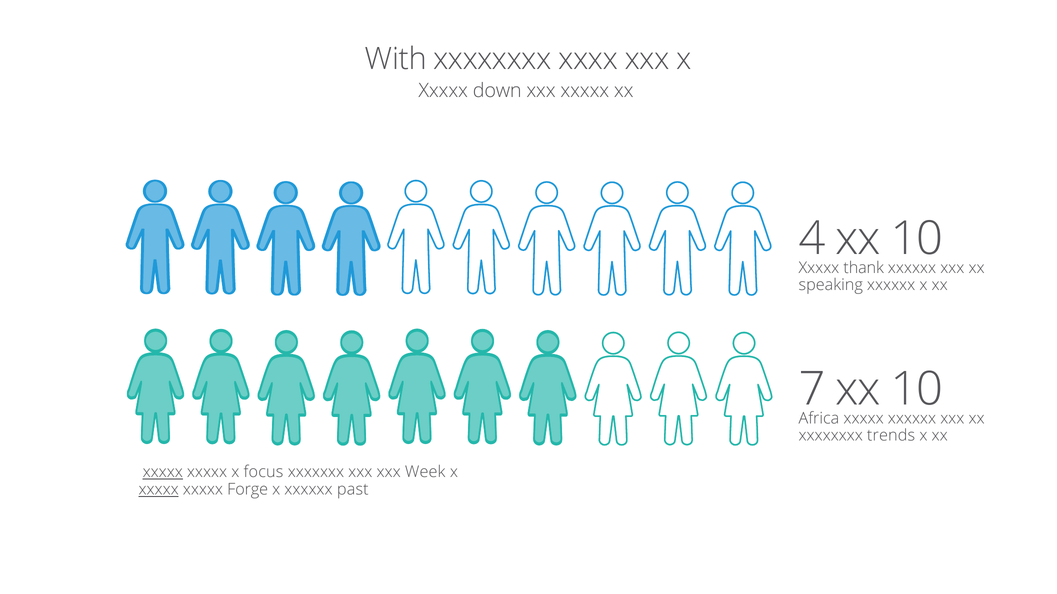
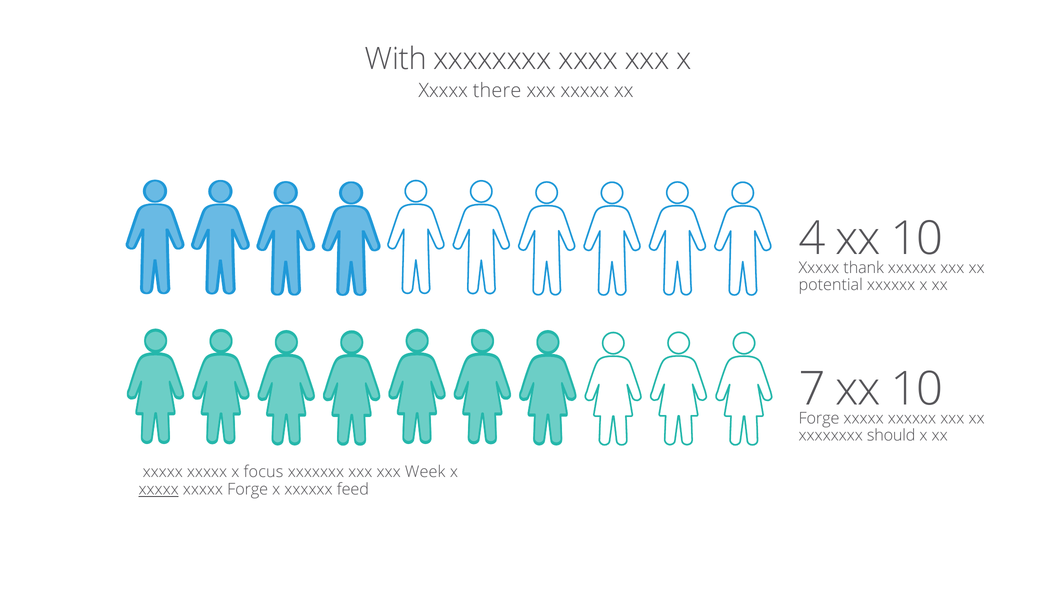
down: down -> there (497, 91)
speaking: speaking -> potential (831, 285)
Africa: Africa -> Forge (819, 419)
trends: trends -> should (891, 436)
xxxxx underline: present -> none (163, 473)
past: past -> feed (353, 490)
